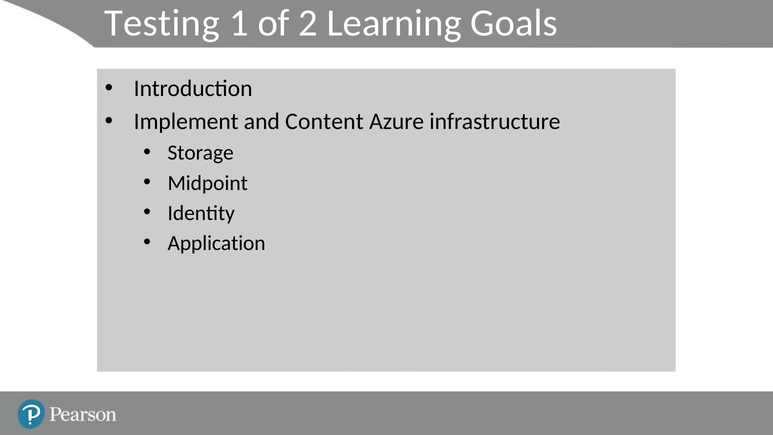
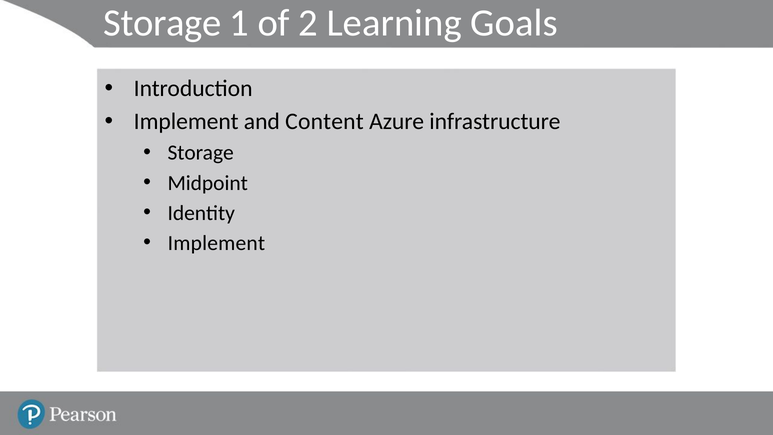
Testing: Testing -> Storage (162, 23)
Application: Application -> Implement (216, 243)
